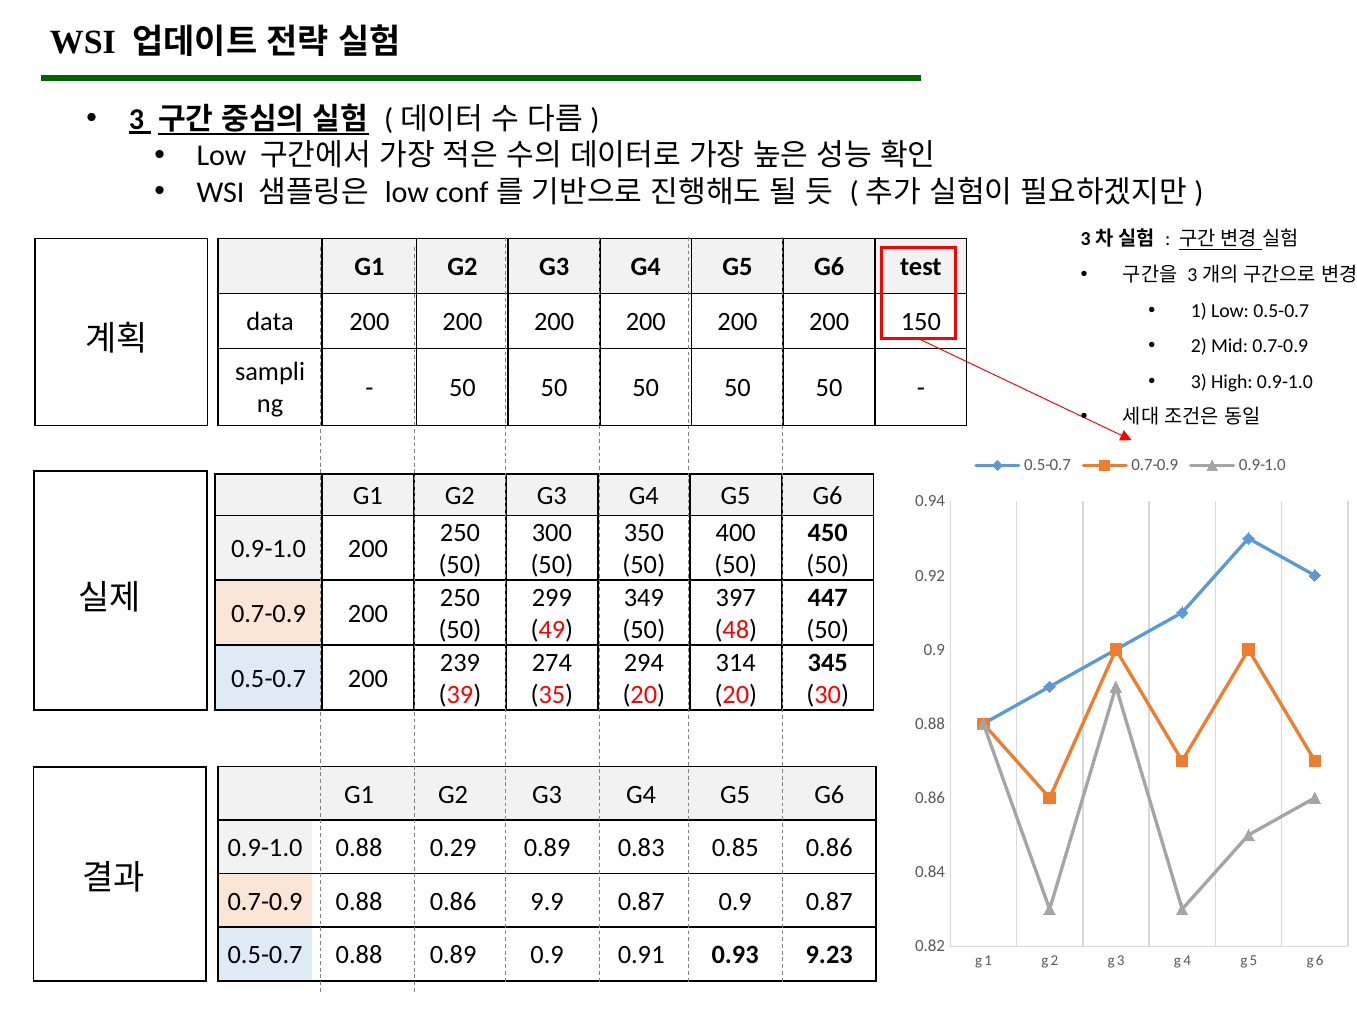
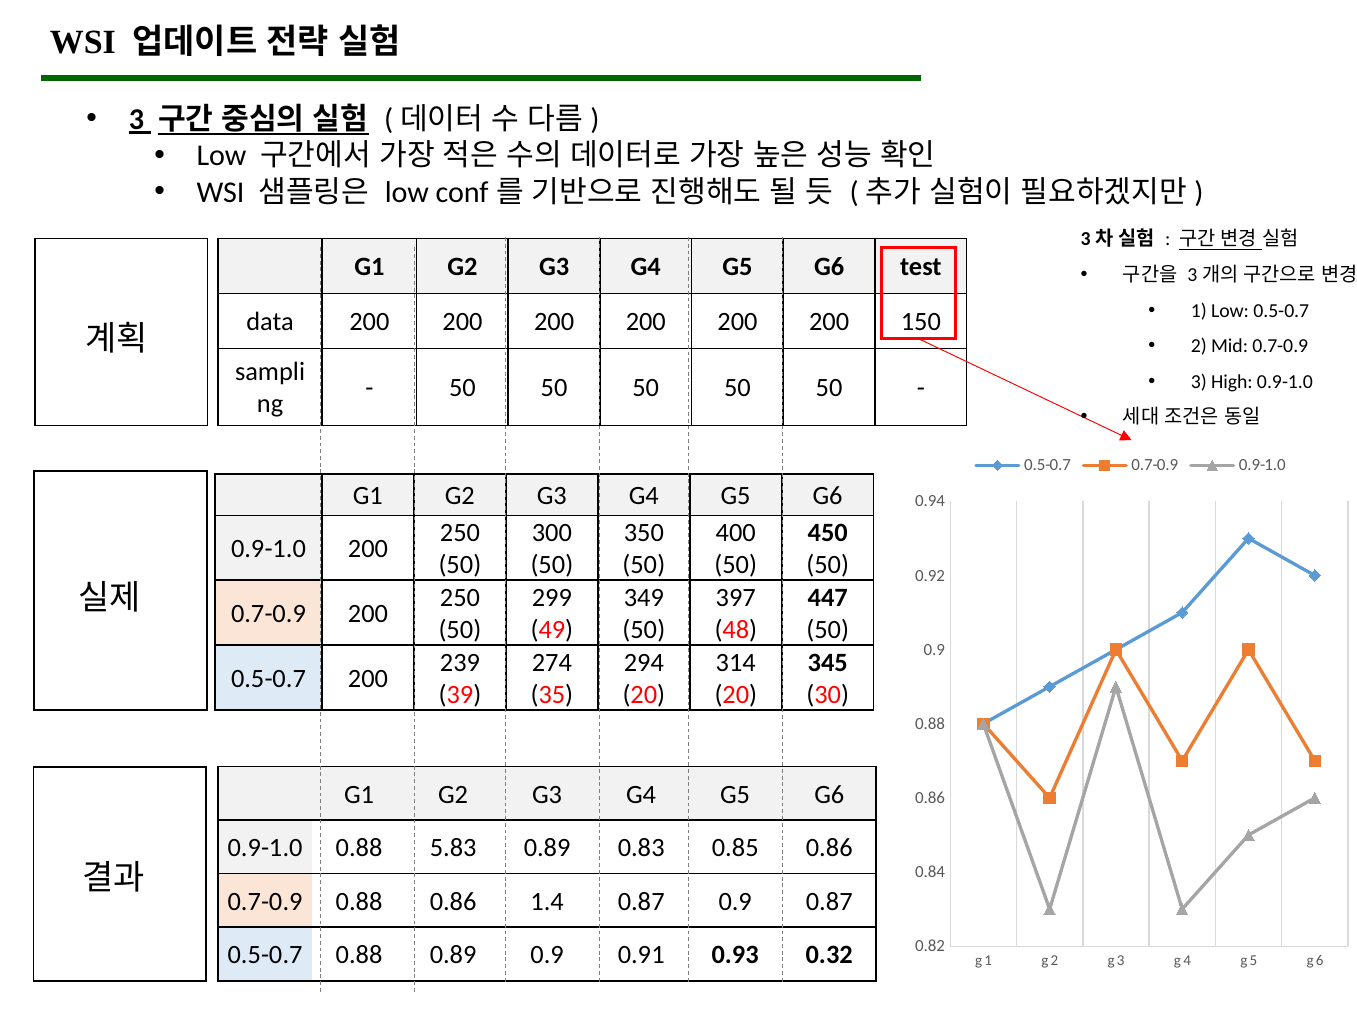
0.29: 0.29 -> 5.83 (453, 848)
9.9: 9.9 -> 1.4 (547, 901)
9.23: 9.23 -> 0.32 (829, 955)
